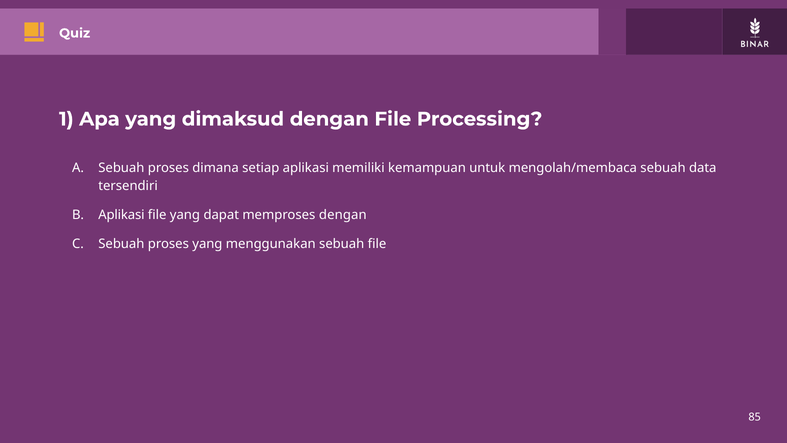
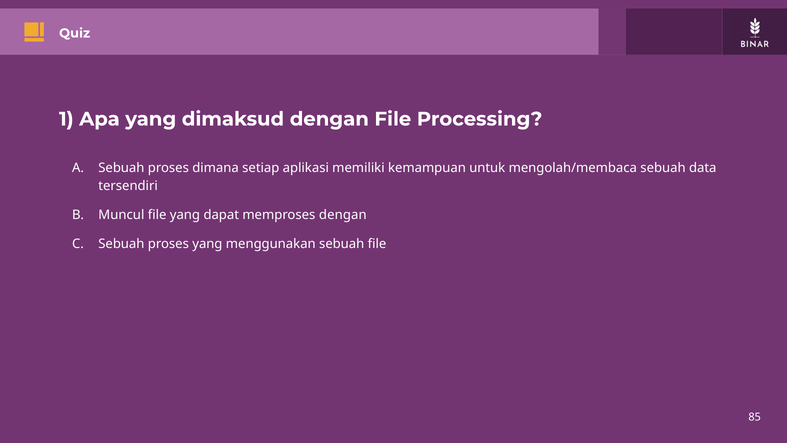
Aplikasi: Aplikasi -> Muncul (121, 215)
